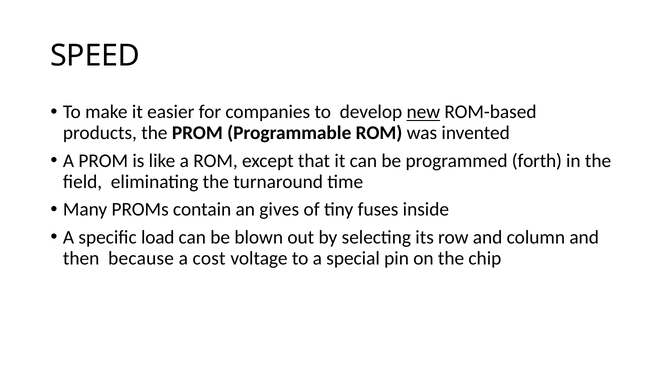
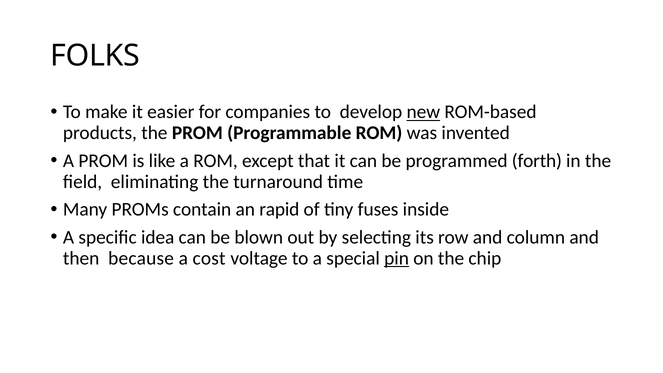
SPEED: SPEED -> FOLKS (95, 56)
gives: gives -> rapid (279, 209)
load: load -> idea (158, 237)
pin underline: none -> present (397, 258)
